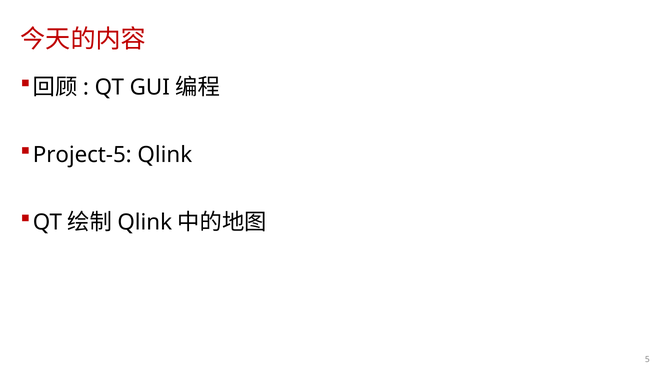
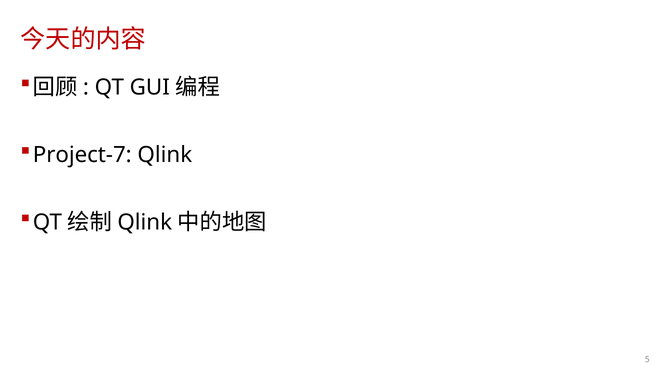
Project-5: Project-5 -> Project-7 (82, 155)
